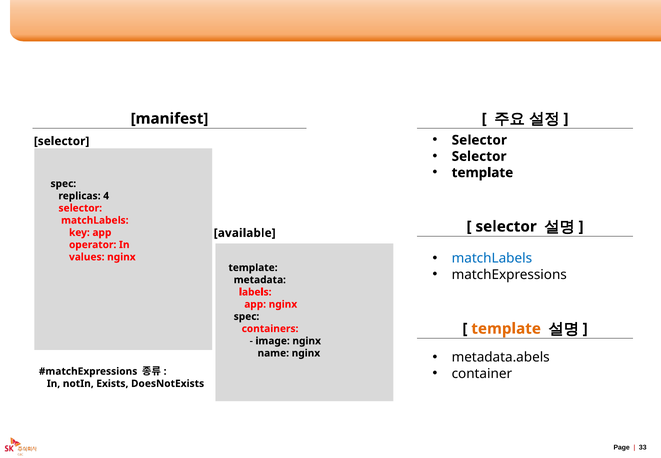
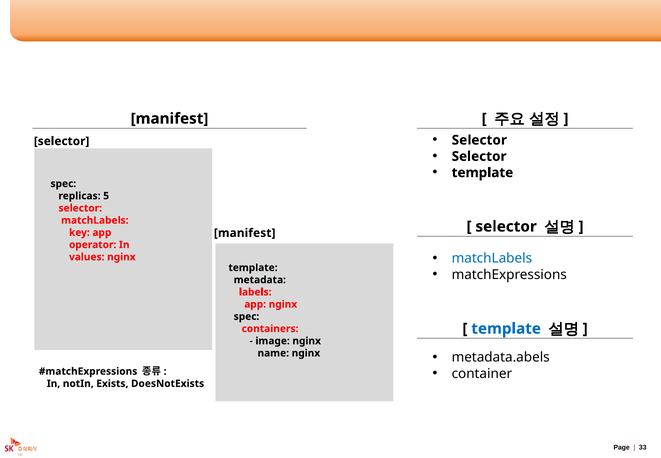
4: 4 -> 5 (106, 196)
available: available -> manifest (245, 233)
template colour: orange -> blue (506, 328)
